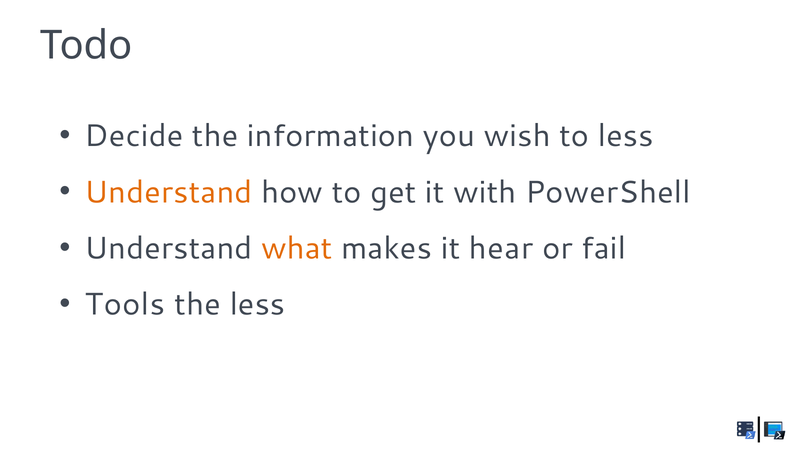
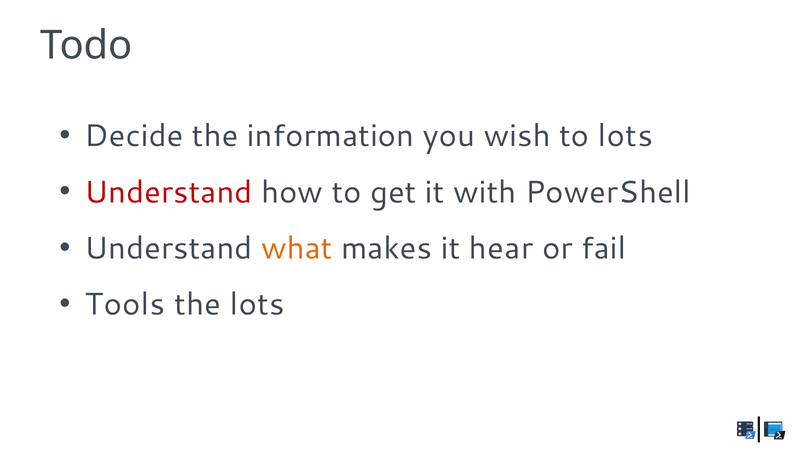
to less: less -> lots (625, 136)
Understand colour: orange -> red (169, 192)
the less: less -> lots (257, 304)
